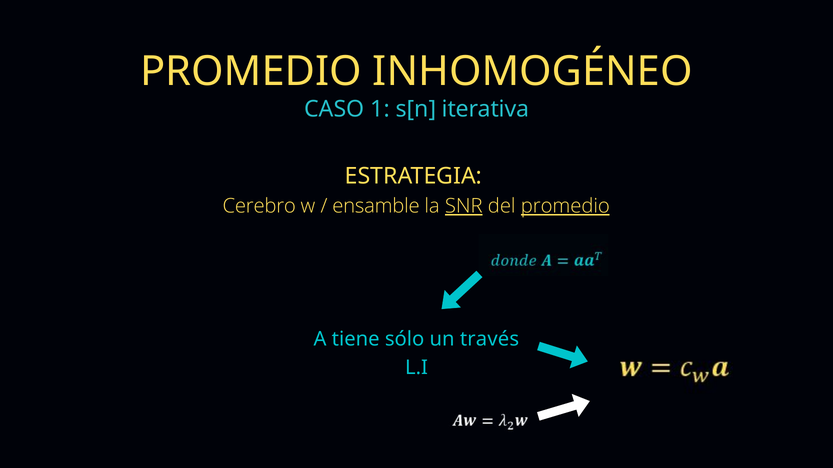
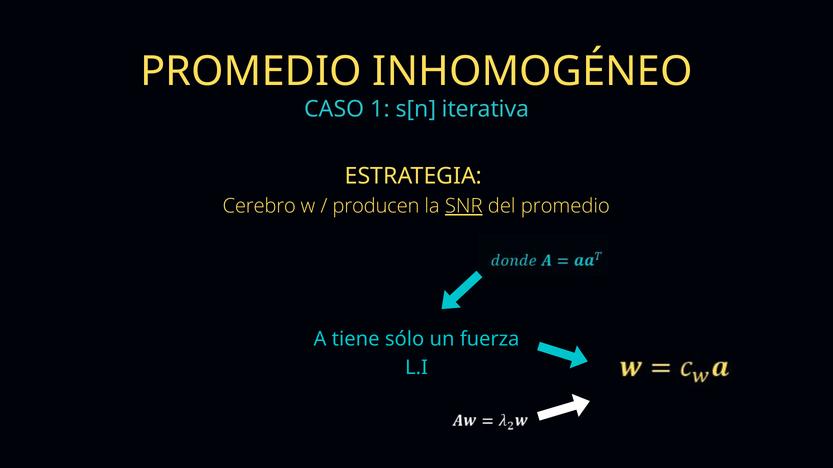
ensamble: ensamble -> producen (376, 206)
promedio underline: present -> none (565, 206)
través: través -> fuerza (490, 340)
